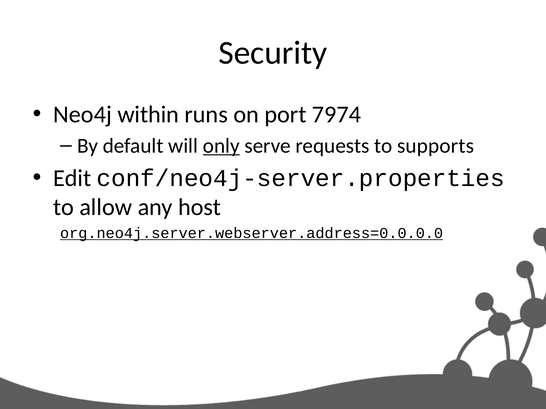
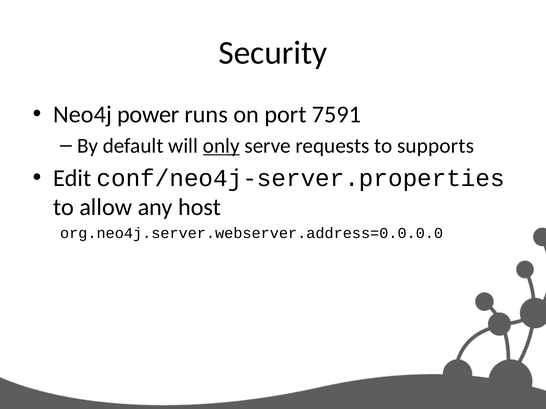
within: within -> power (148, 115)
7974: 7974 -> 7591 (337, 115)
org.neo4j.server.webserver.address=0.0.0.0 underline: present -> none (252, 233)
